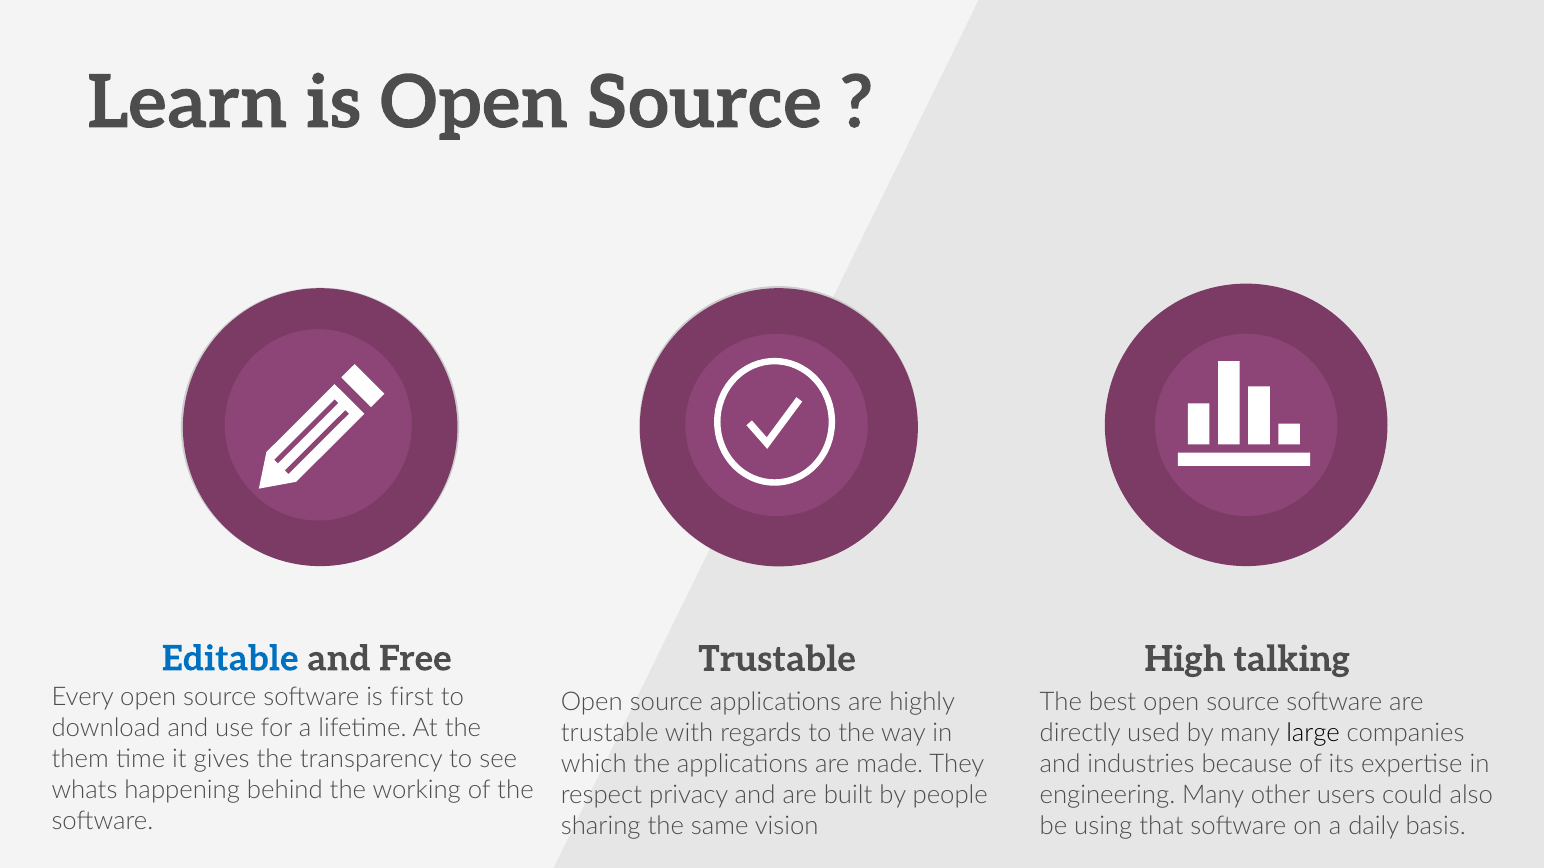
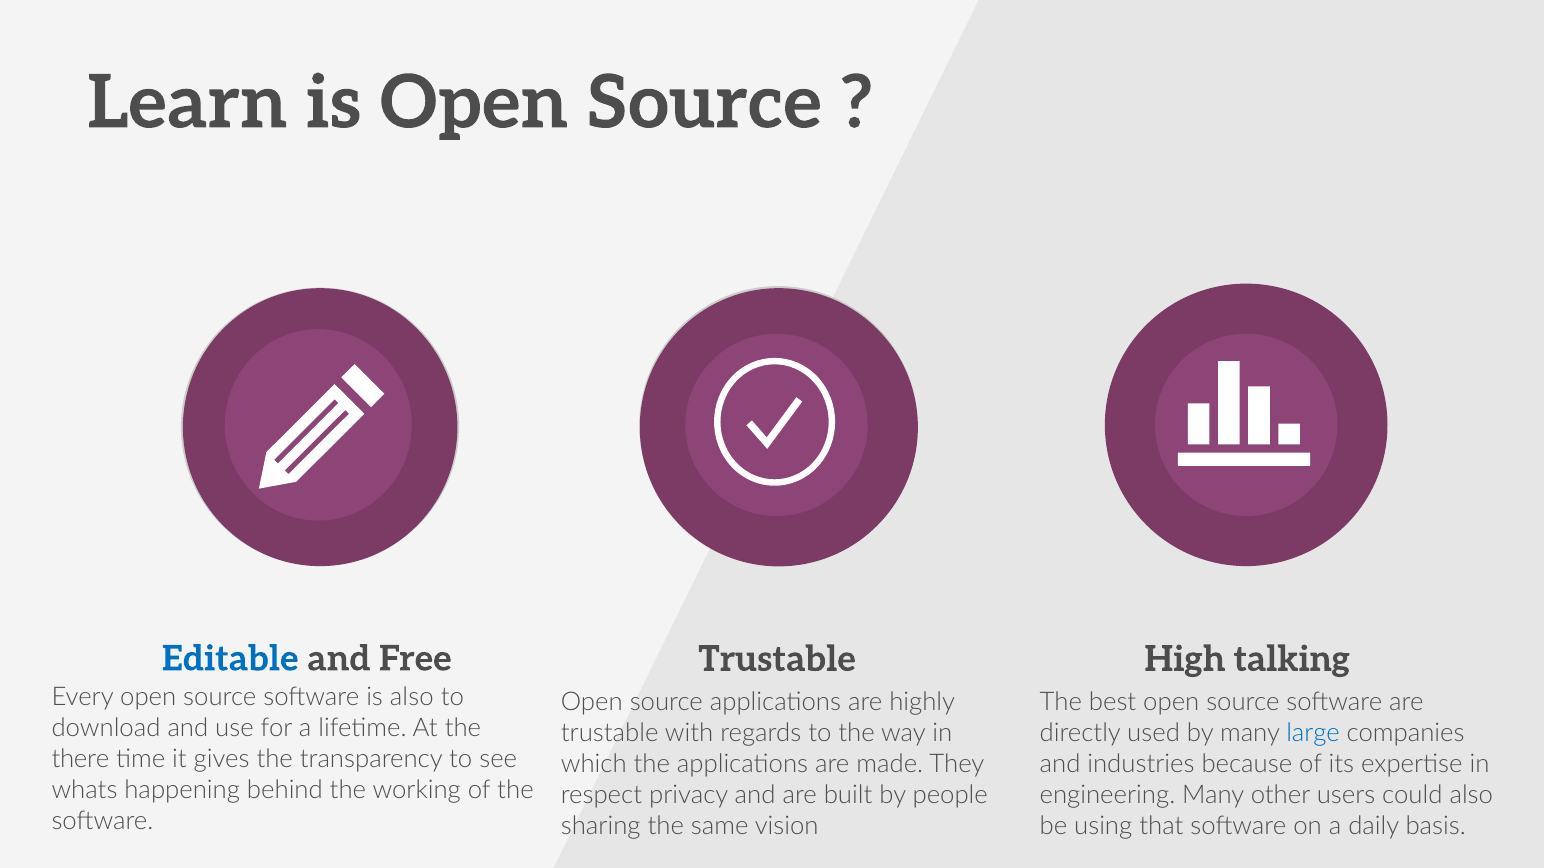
is first: first -> also (412, 698)
large colour: black -> blue (1313, 734)
them: them -> there (80, 759)
